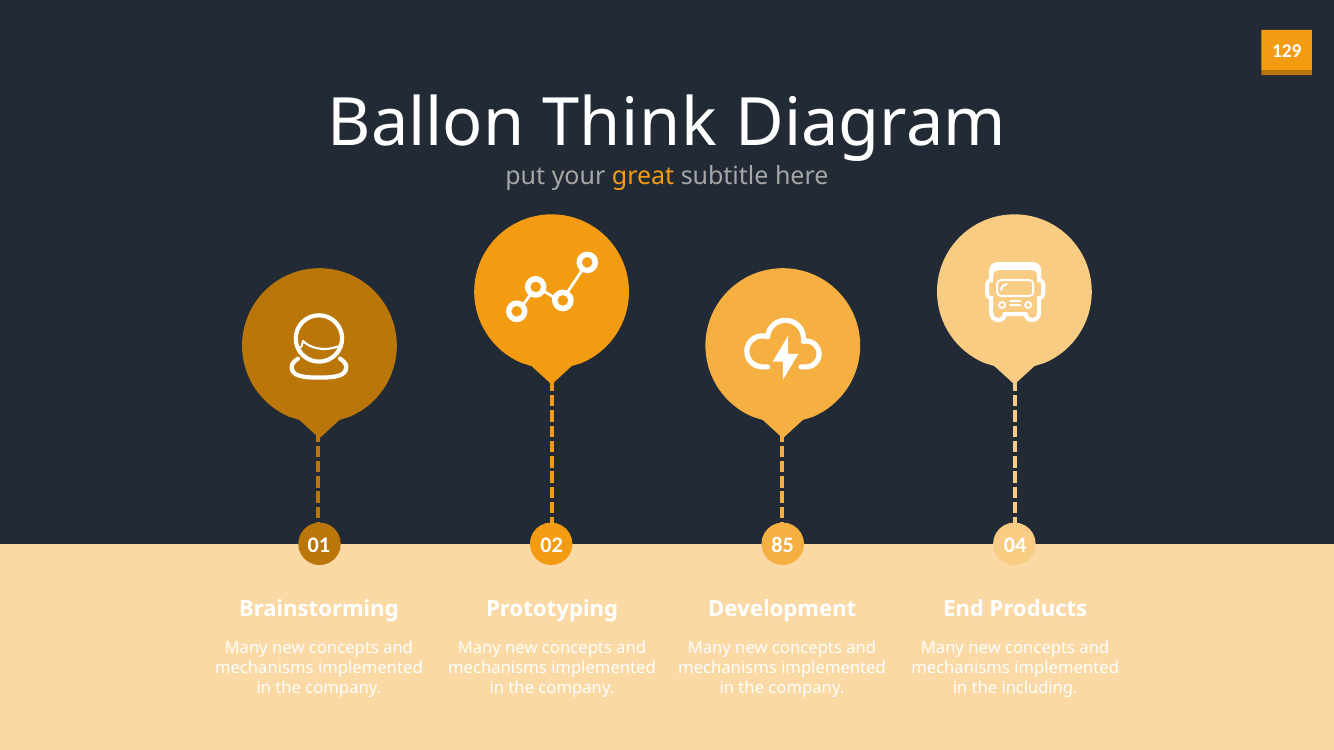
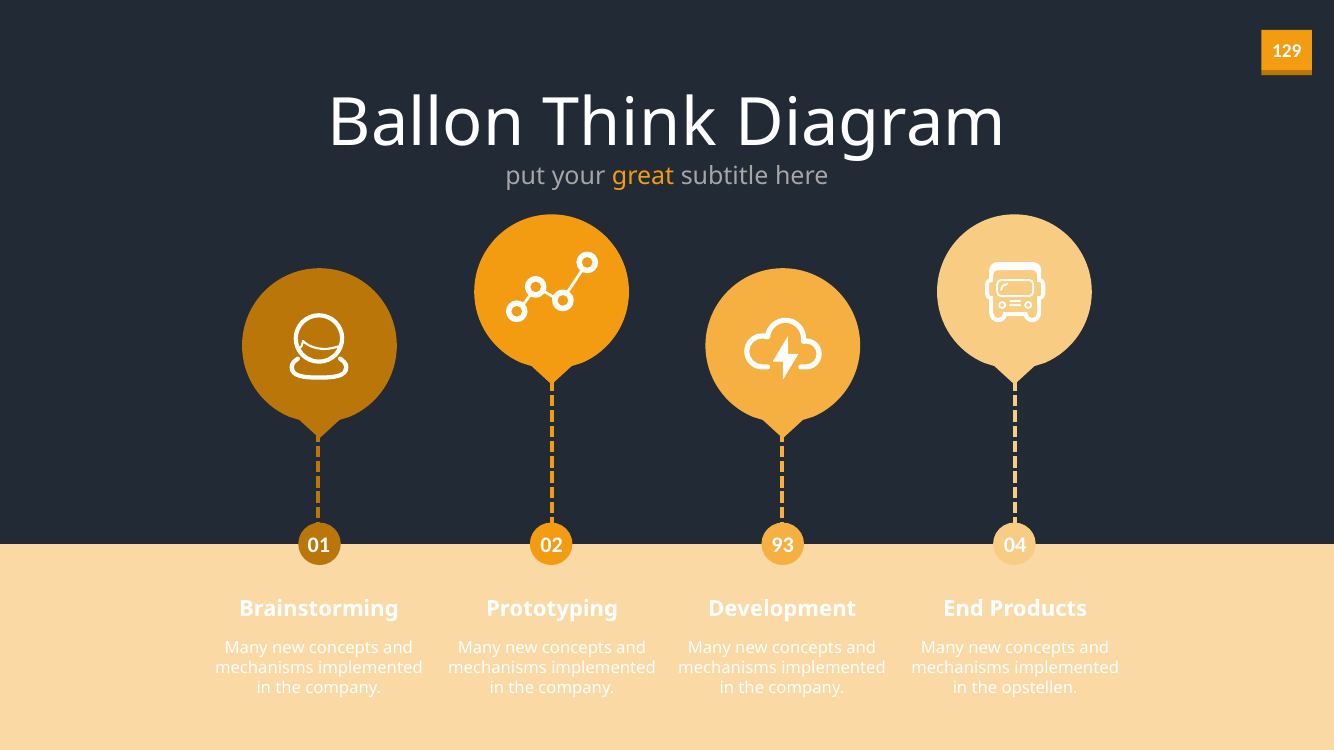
85: 85 -> 93 (783, 545)
including: including -> opstellen (1040, 688)
